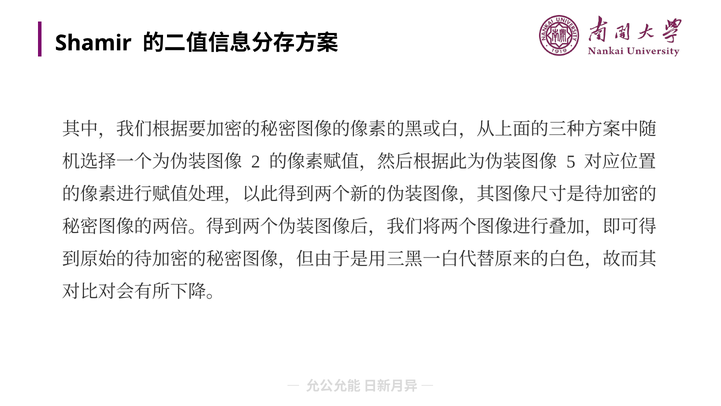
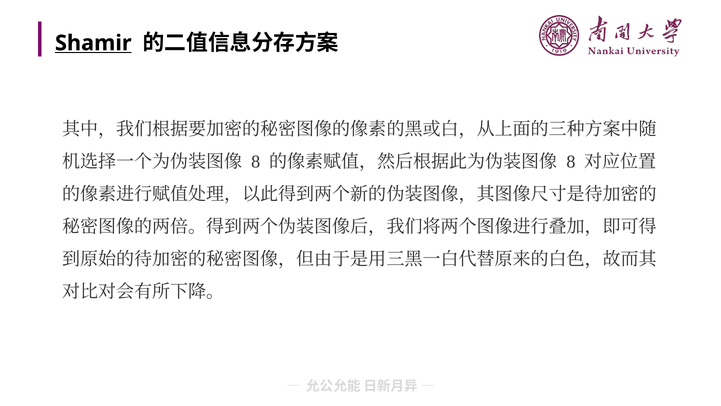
Shamir underline: none -> present (93, 43)
2: 2 -> 8 (256, 162)
5: 5 -> 8 (571, 162)
